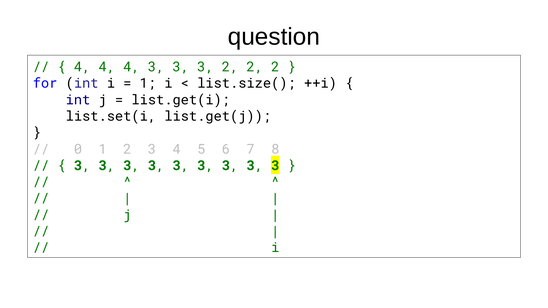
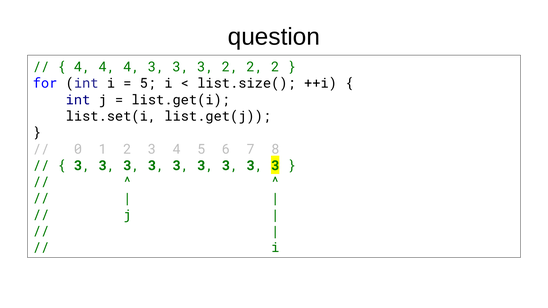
1: 1 -> 5 (148, 84)
